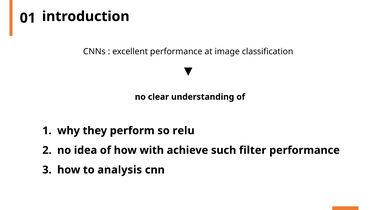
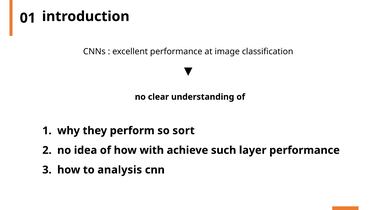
relu: relu -> sort (184, 131)
filter: filter -> layer (253, 151)
